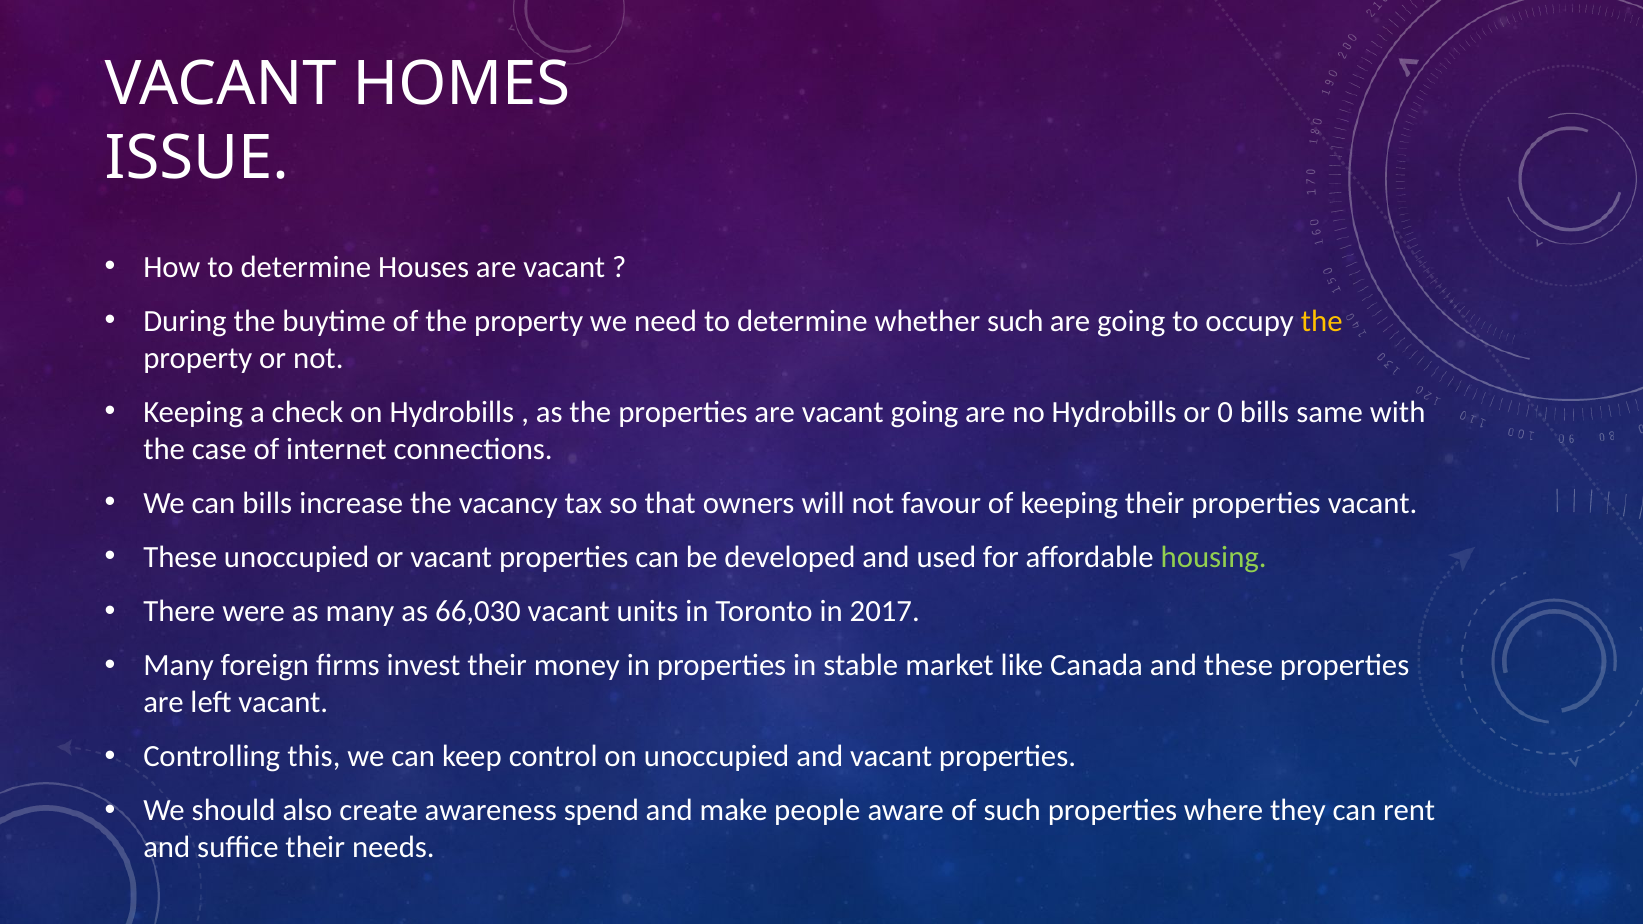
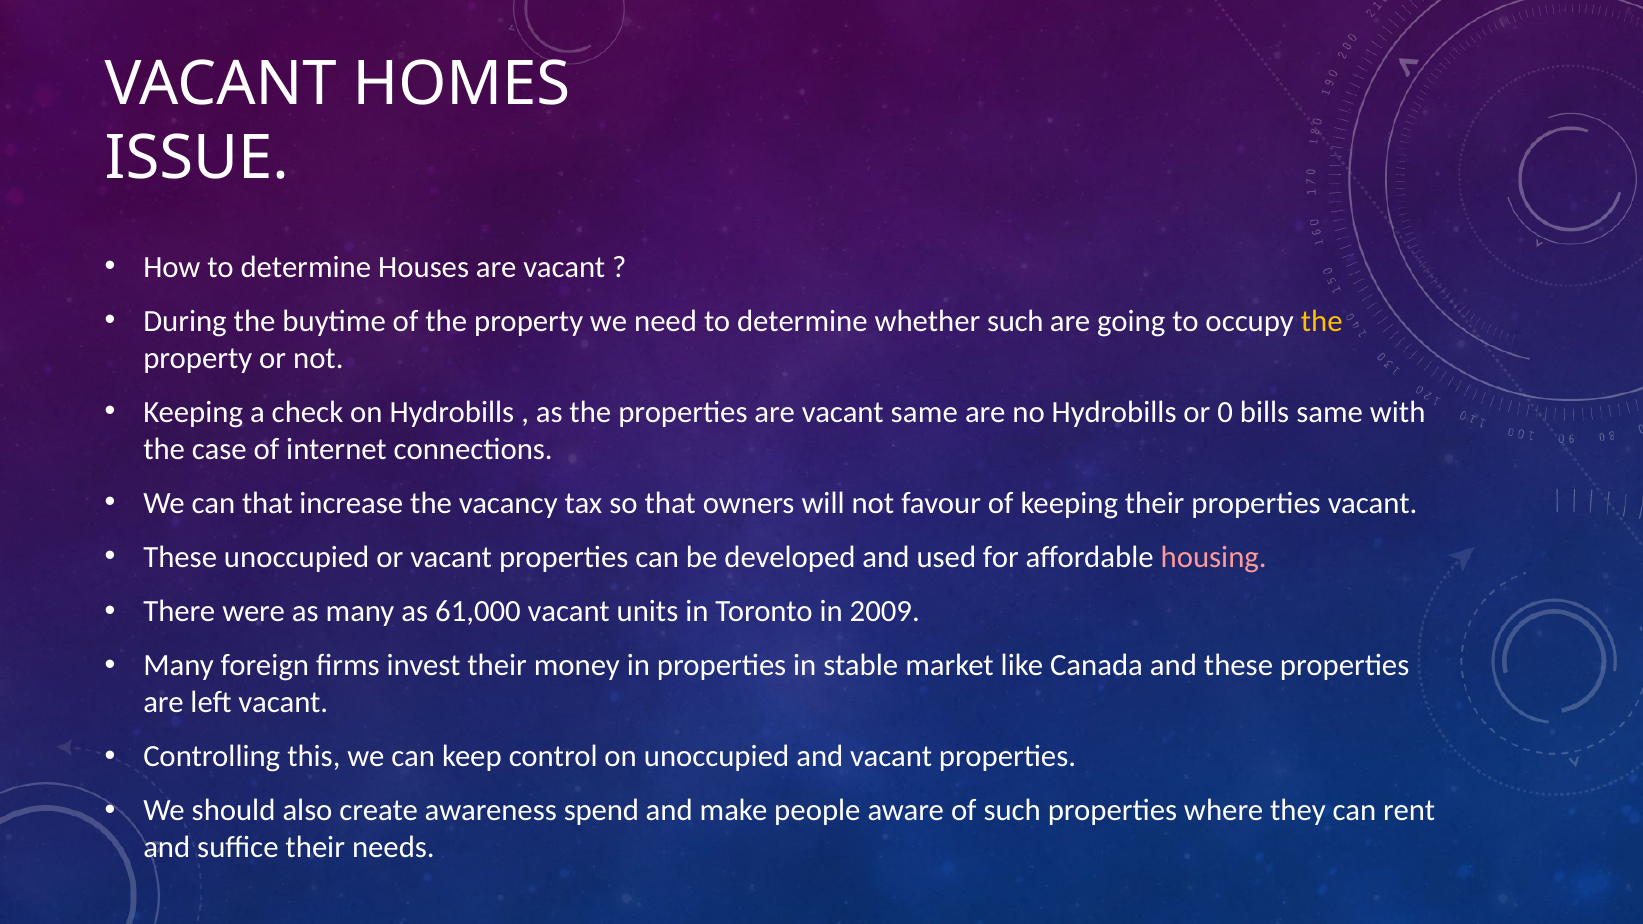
vacant going: going -> same (924, 412)
can bills: bills -> that (268, 503)
housing colour: light green -> pink (1214, 558)
66,030: 66,030 -> 61,000 (478, 612)
2017: 2017 -> 2009 (885, 612)
